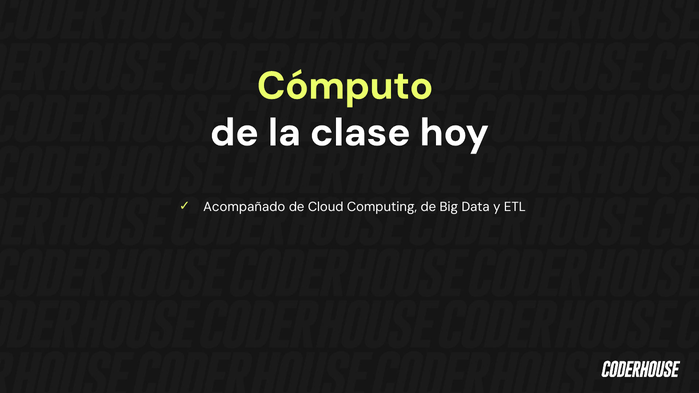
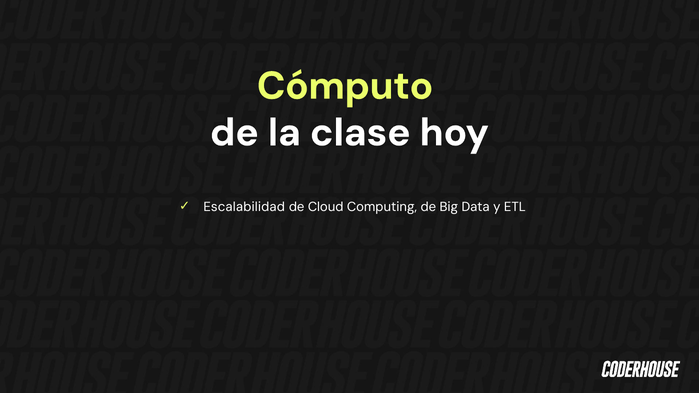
Acompañado: Acompañado -> Escalabilidad (244, 207)
